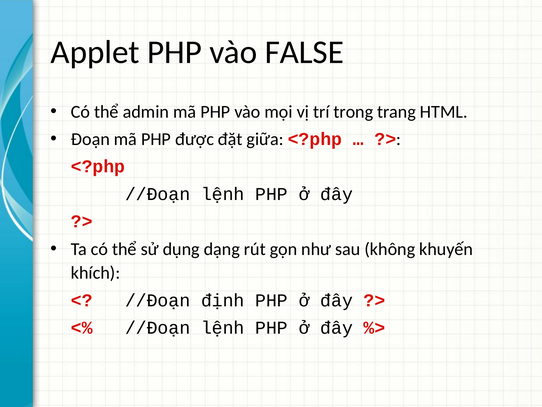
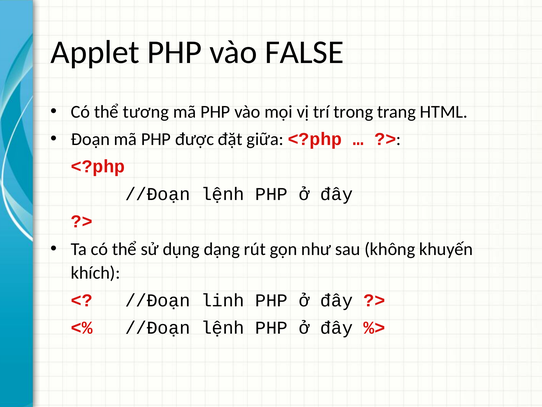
admin: admin -> tương (146, 112)
định: định -> linh (223, 300)
